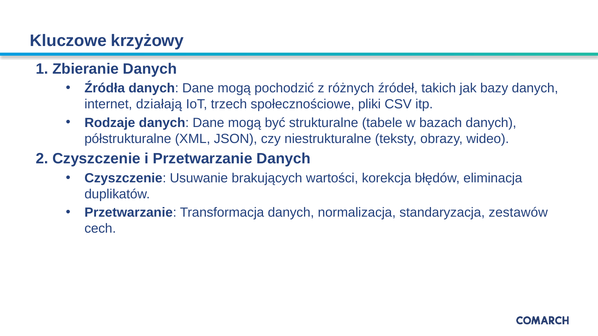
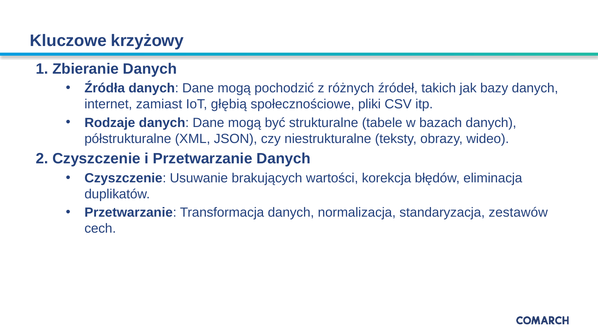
działają: działają -> zamiast (159, 104)
trzech: trzech -> głębią (229, 104)
